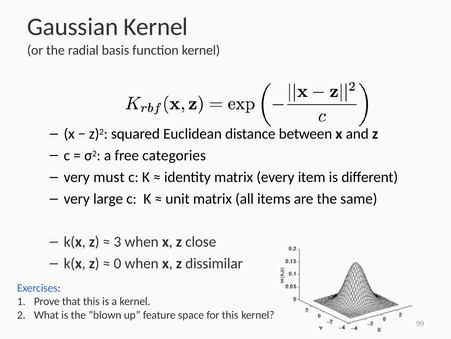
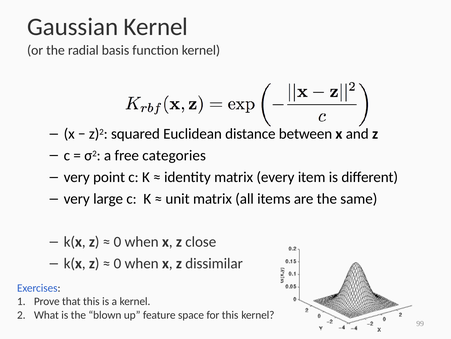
must: must -> point (109, 177)
3: 3 -> 0 (117, 241)
